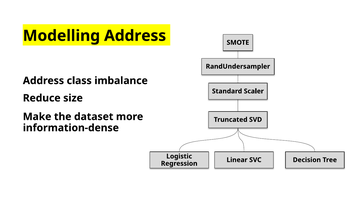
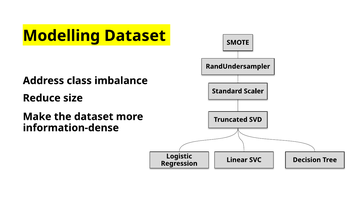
Modelling Address: Address -> Dataset (135, 36)
